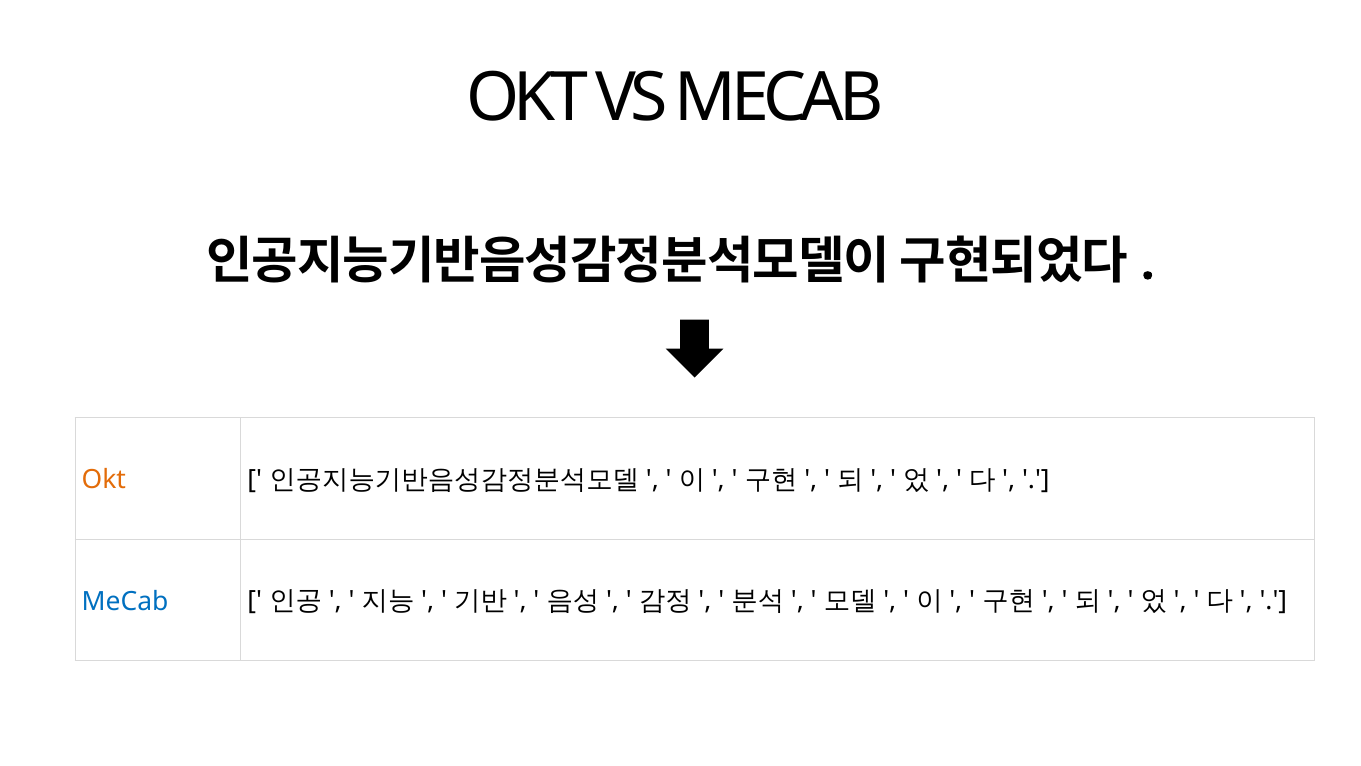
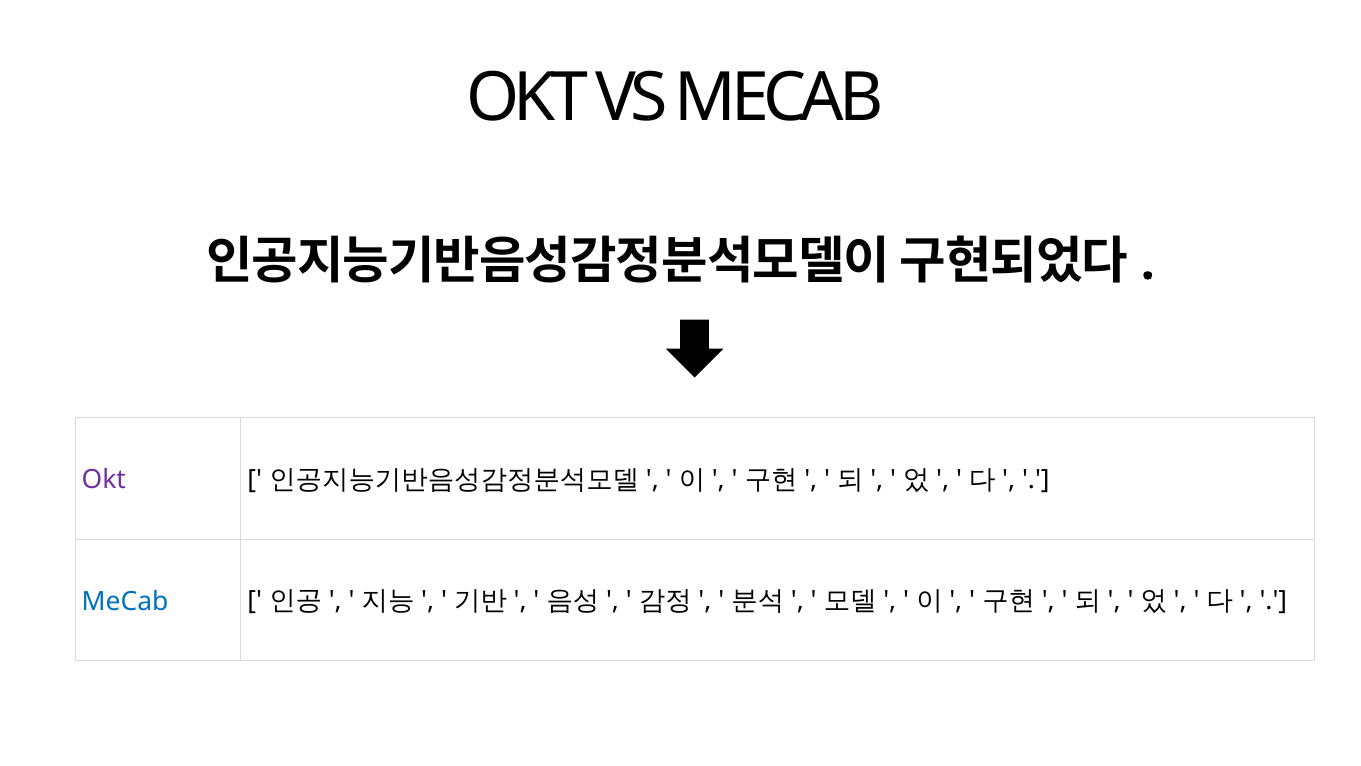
Okt colour: orange -> purple (104, 479)
